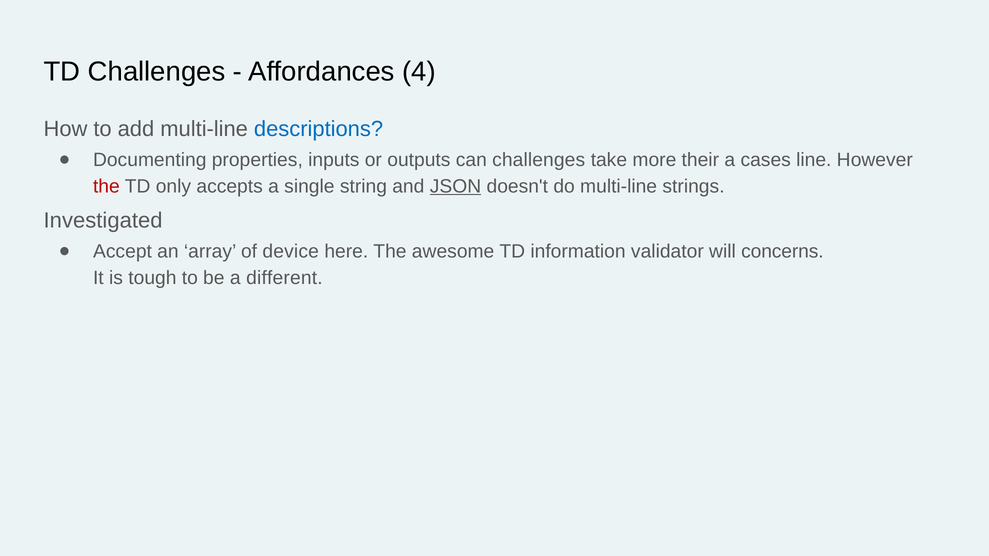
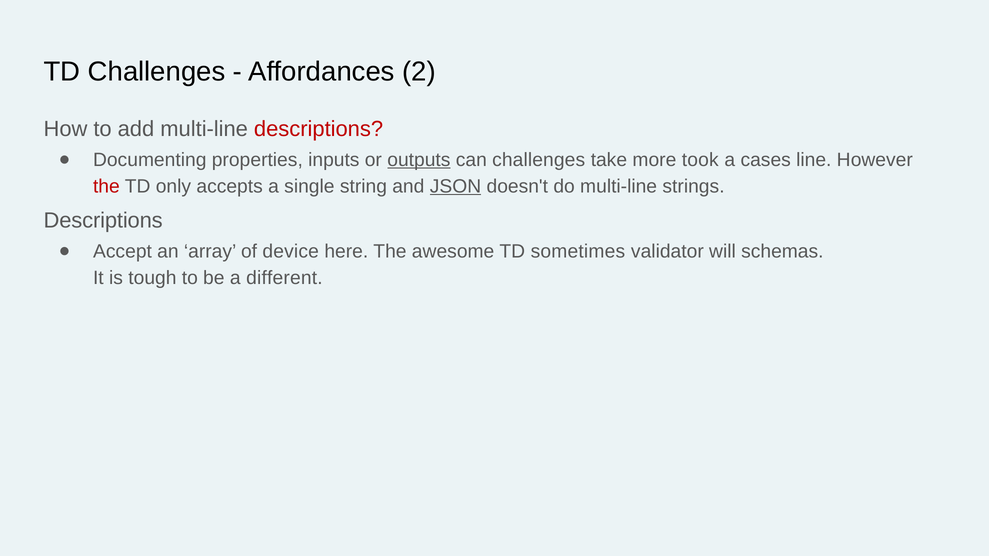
4: 4 -> 2 (419, 72)
descriptions colour: blue -> red (319, 129)
outputs underline: none -> present (419, 160)
their: their -> took (700, 160)
Investigated: Investigated -> Descriptions (103, 221)
information: information -> sometimes (578, 251)
concerns: concerns -> schemas (782, 251)
